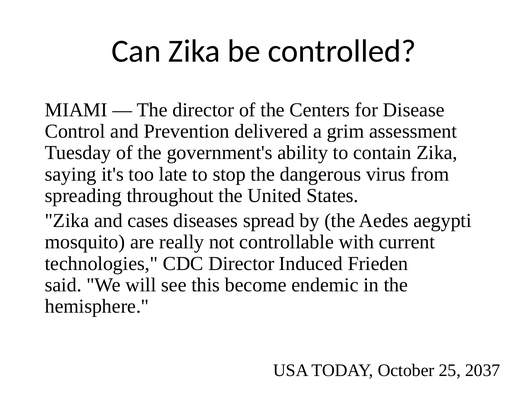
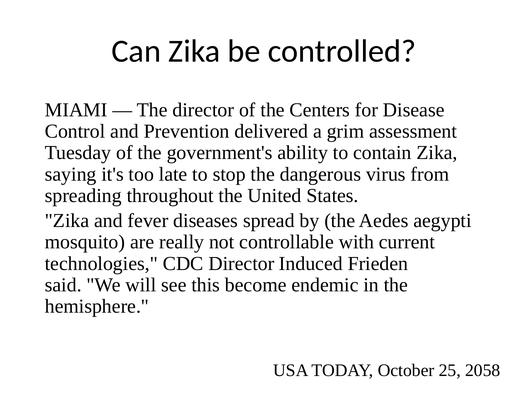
cases: cases -> fever (148, 221)
2037: 2037 -> 2058 (483, 370)
